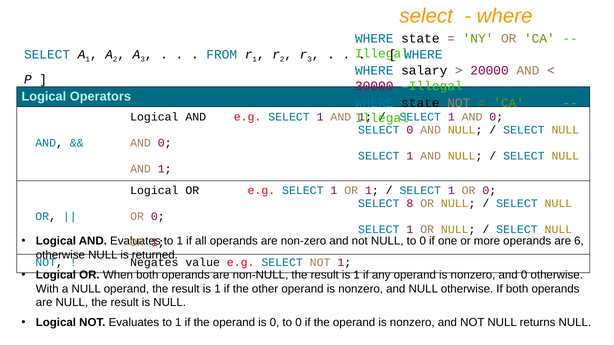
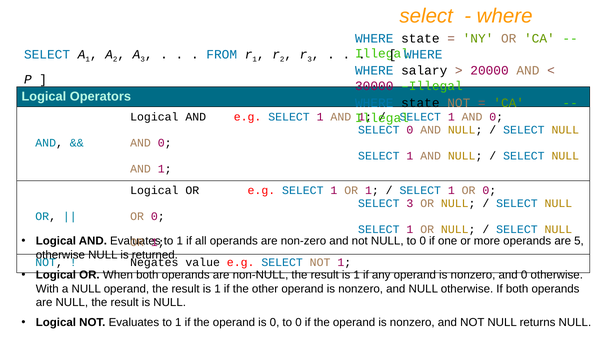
SELECT 8: 8 -> 3 (410, 204)
6: 6 -> 5 (579, 241)
